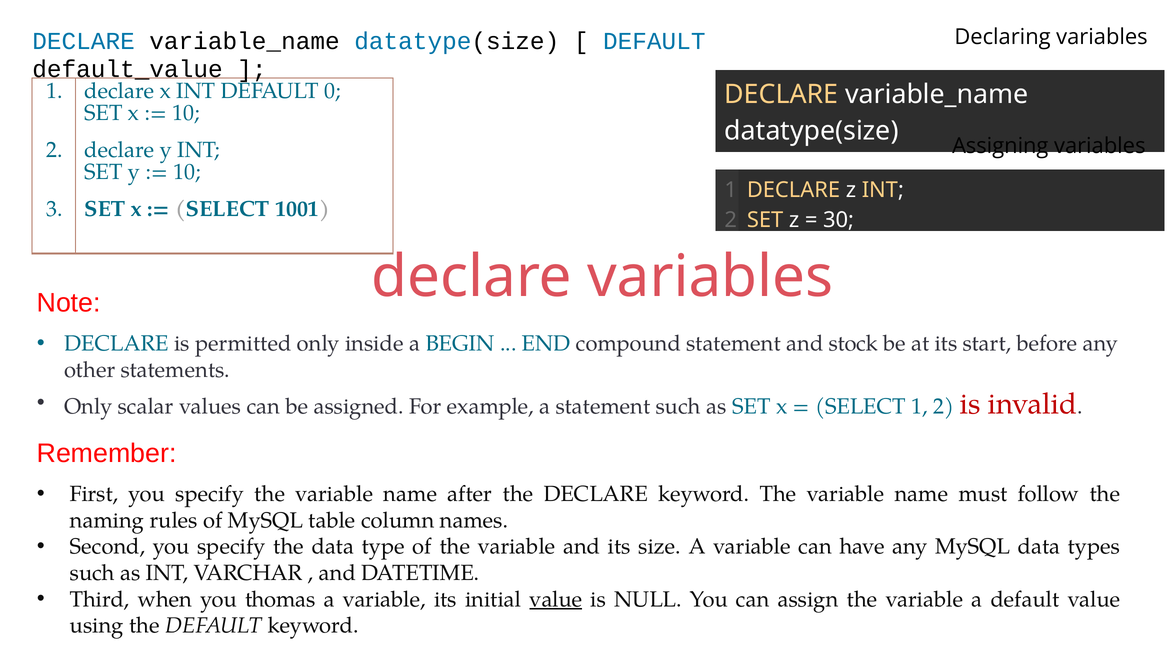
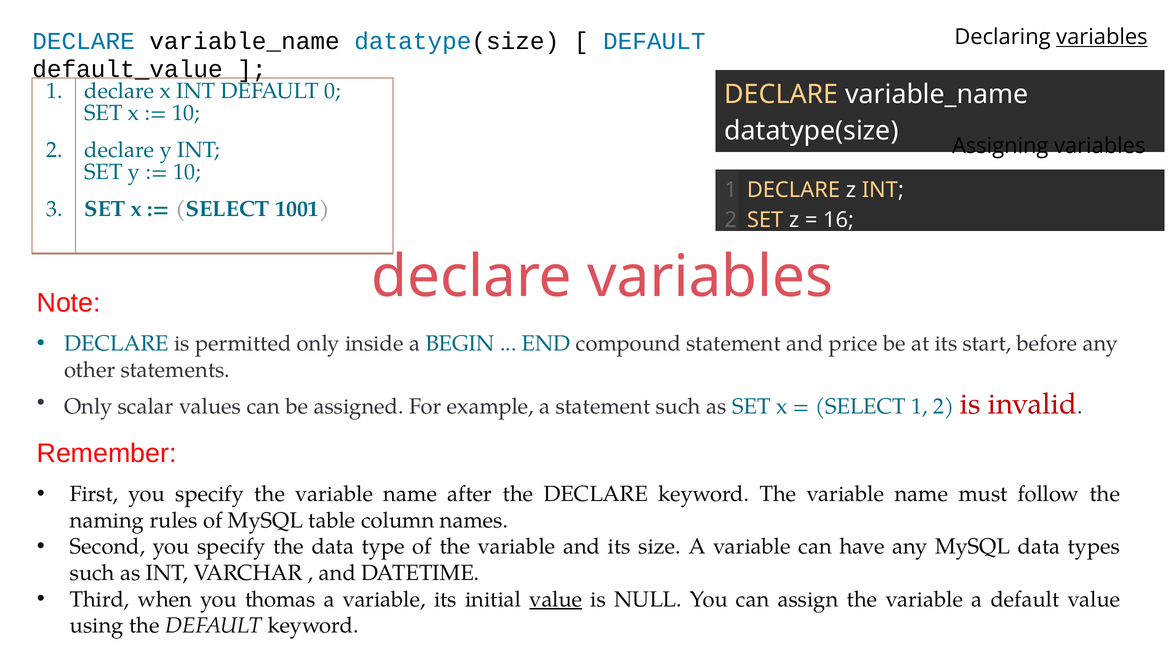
variables underline: none -> present (1102, 37)
30: 30 -> 16 (838, 220)
stock: stock -> price (853, 343)
